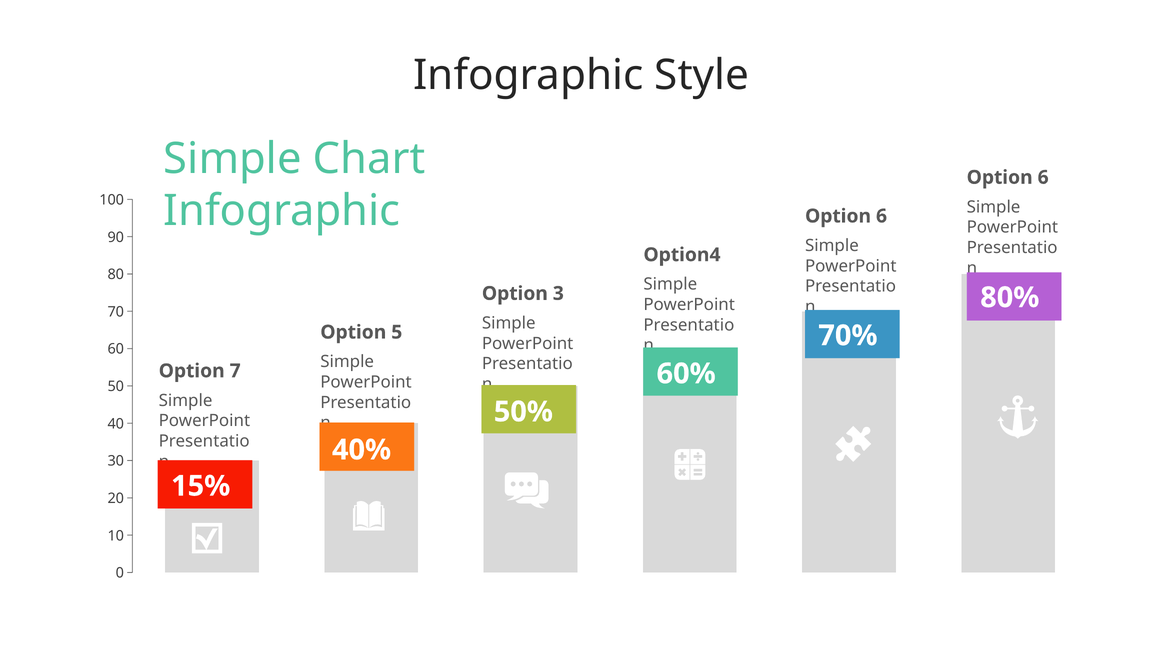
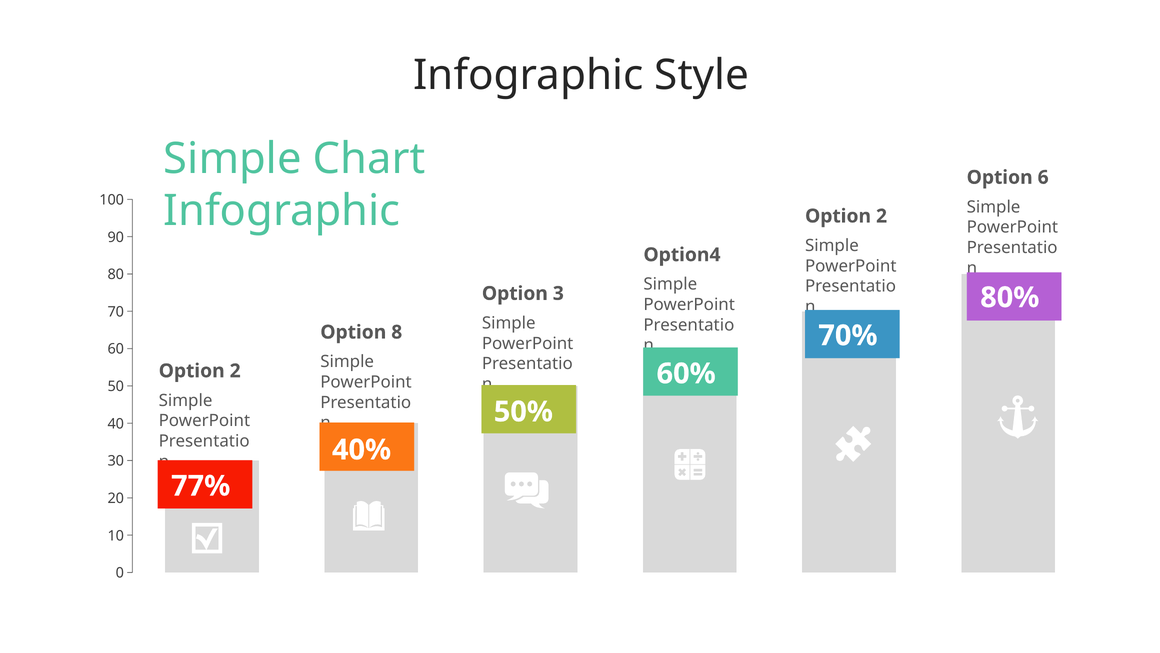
6: 6 -> 2 (882, 216)
5: 5 -> 8 (397, 332)
7: 7 -> 2 (235, 371)
15%: 15% -> 77% (201, 486)
